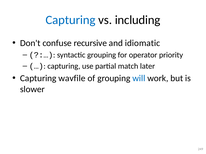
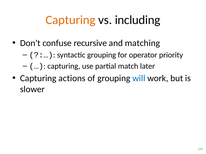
Capturing colour: blue -> orange (71, 20)
idiomatic: idiomatic -> matching (142, 43)
wavfile: wavfile -> actions (72, 78)
